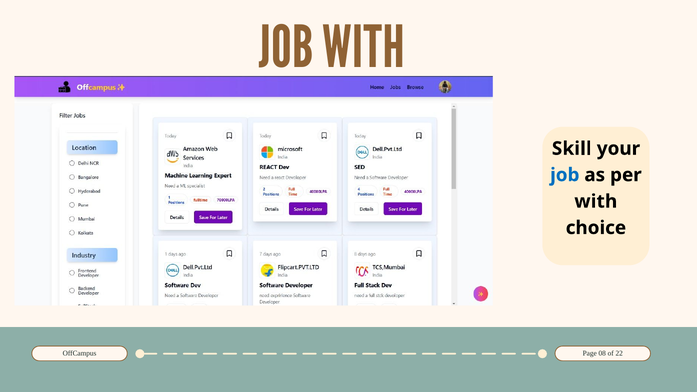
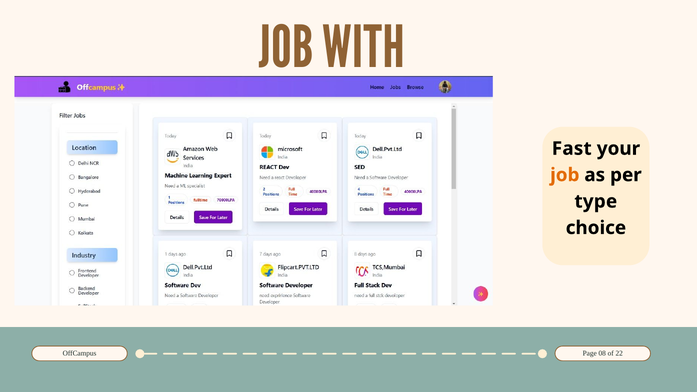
Skill: Skill -> Fast (572, 149)
job colour: blue -> orange (565, 175)
with: with -> type (596, 201)
